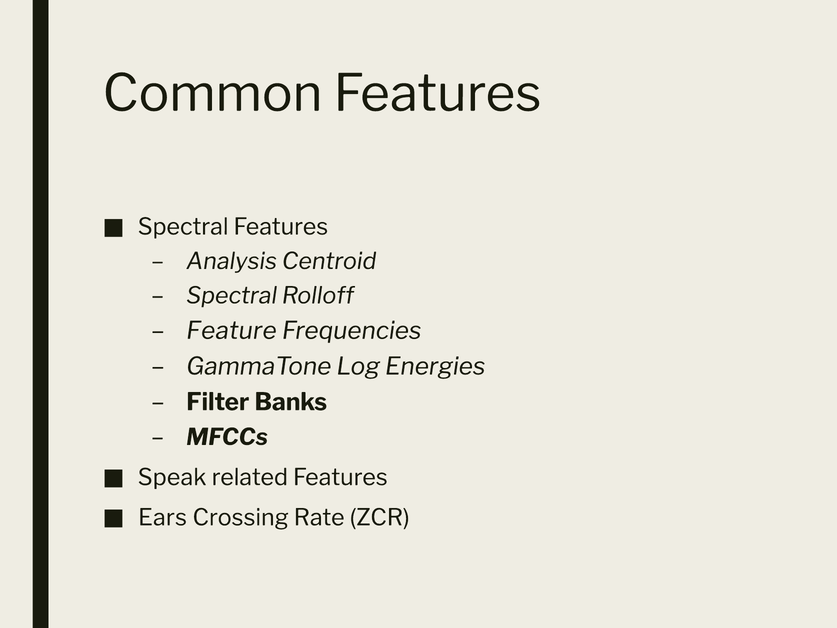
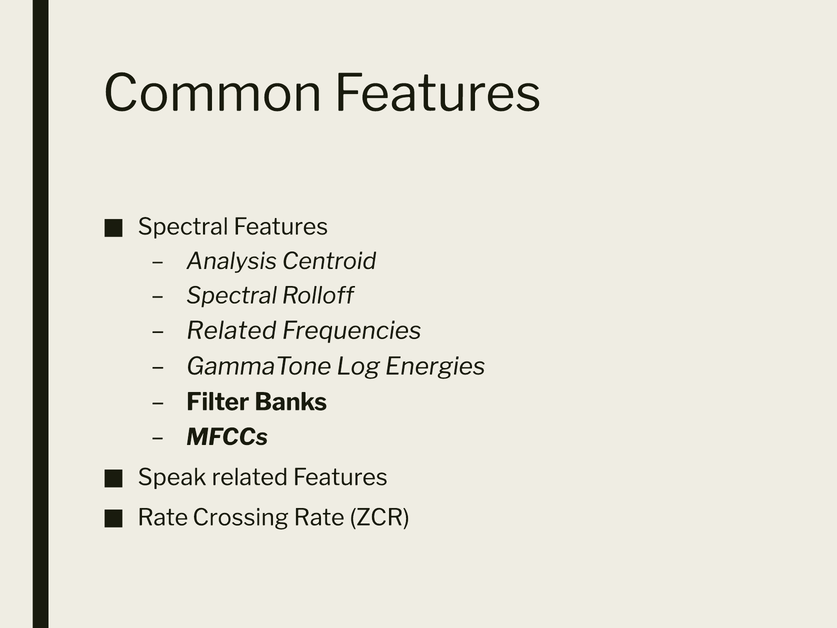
Feature: Feature -> Related (231, 331)
Ears: Ears -> Rate (163, 517)
